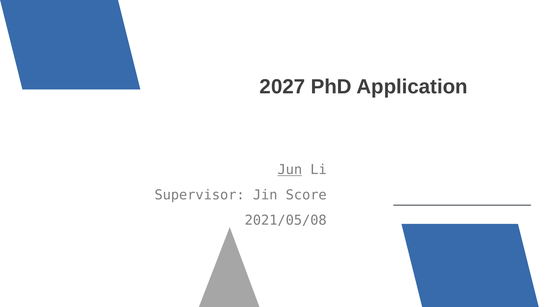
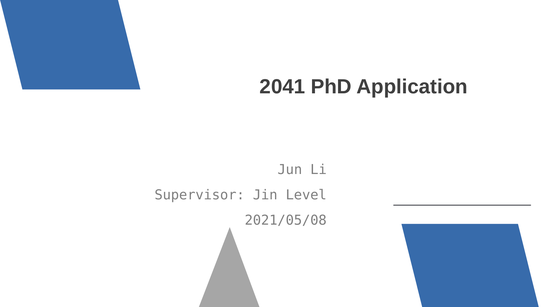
2027: 2027 -> 2041 (282, 87)
Jun underline: present -> none (290, 170)
Score: Score -> Level (306, 195)
